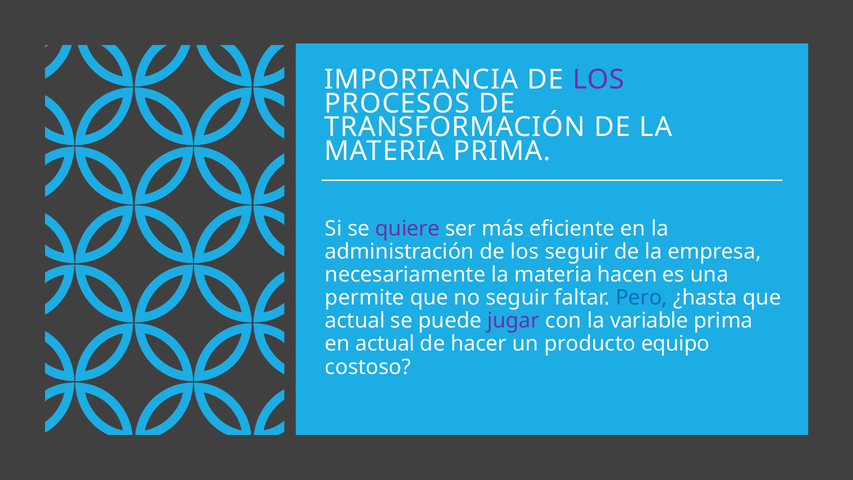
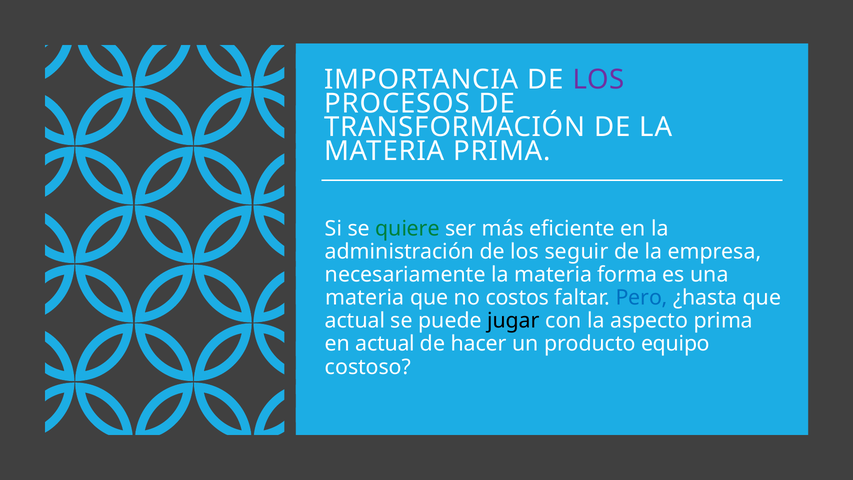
quiere colour: purple -> green (408, 229)
hacen: hacen -> forma (627, 275)
permite: permite -> materia (365, 298)
no seguir: seguir -> costos (517, 298)
jugar colour: purple -> black (513, 321)
variable: variable -> aspecto (649, 321)
